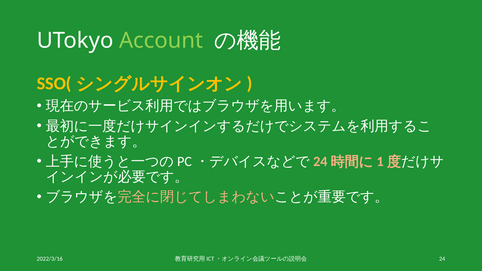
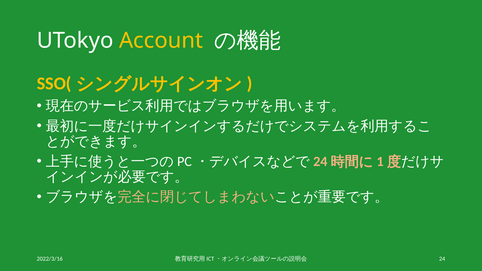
Account colour: light green -> yellow (161, 40)
